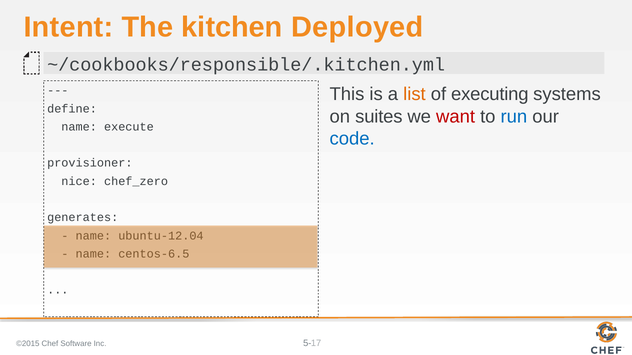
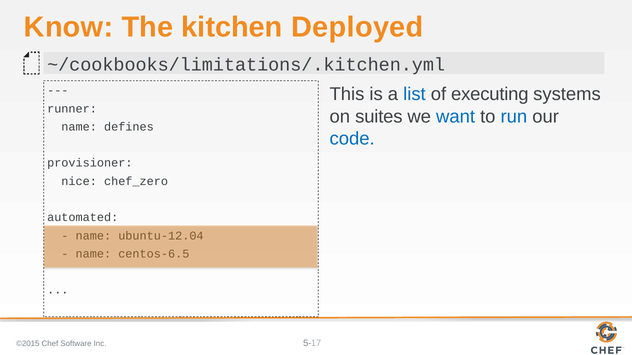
Intent: Intent -> Know (69, 27)
~/cookbooks/responsible/.kitchen.yml: ~/cookbooks/responsible/.kitchen.yml -> ~/cookbooks/limitations/.kitchen.yml (246, 65)
list colour: orange -> blue (414, 95)
define: define -> runner (72, 109)
want colour: red -> blue (456, 117)
execute: execute -> defines (129, 127)
generates: generates -> automated (83, 218)
